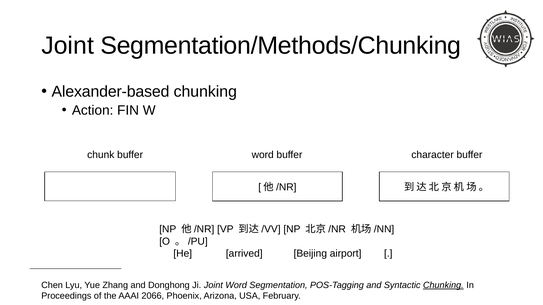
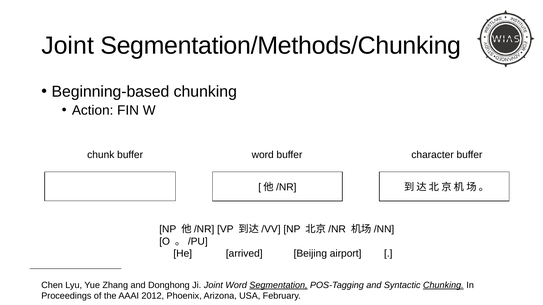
Alexander-based: Alexander-based -> Beginning-based (110, 92)
Segmentation underline: none -> present (278, 285)
2066: 2066 -> 2012 (153, 296)
